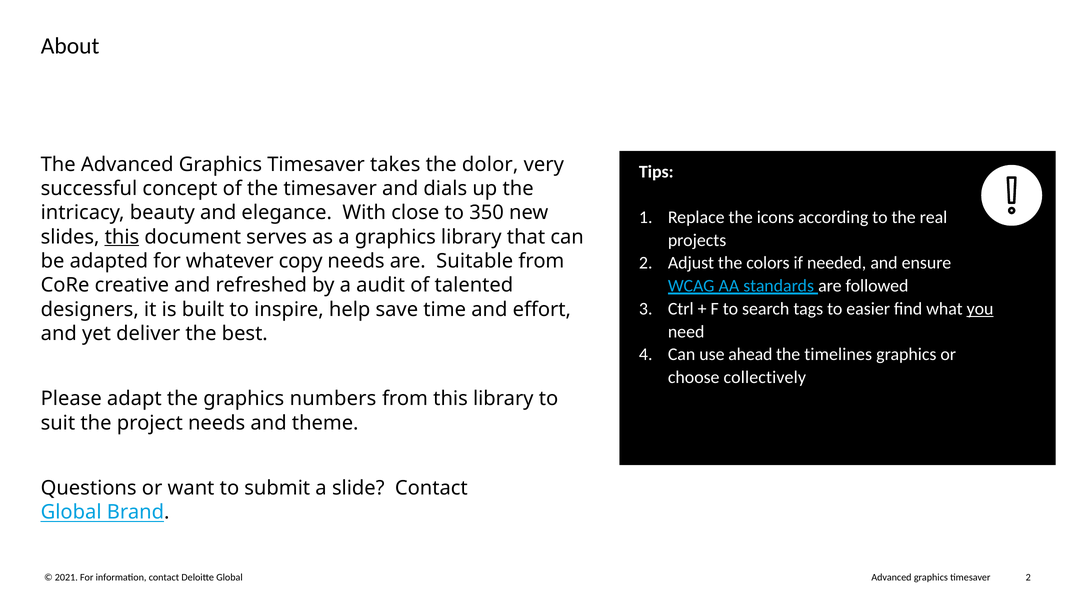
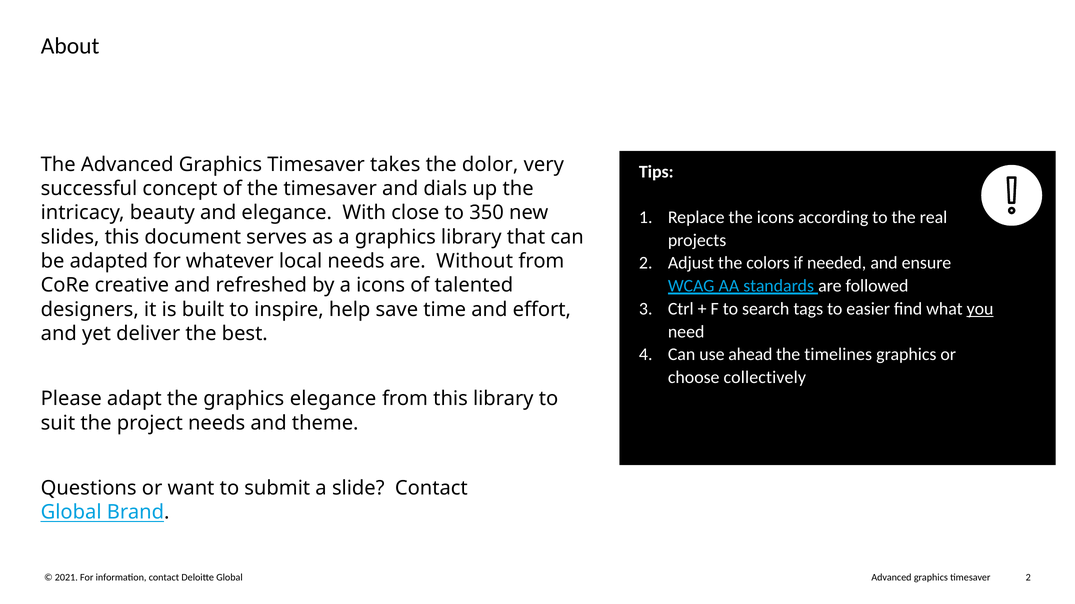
this underline: present -> none (122, 237)
copy: copy -> local (301, 261)
Suitable: Suitable -> Without (475, 261)
a audit: audit -> icons (381, 286)
graphics numbers: numbers -> elegance (333, 399)
